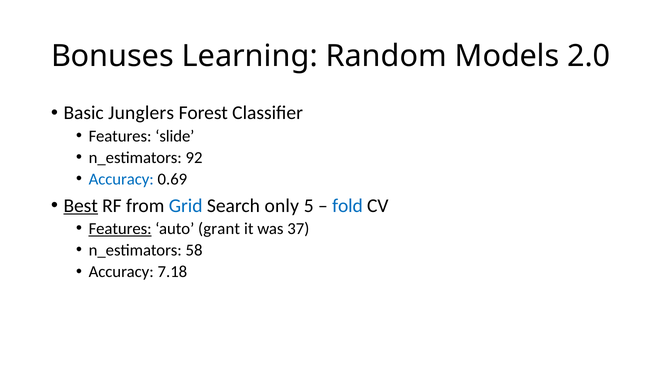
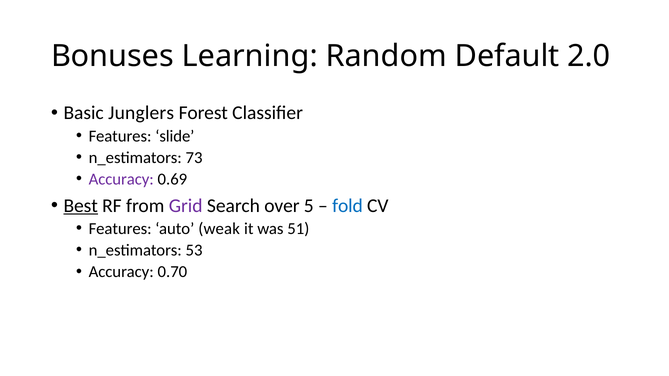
Models: Models -> Default (507, 56)
92: 92 -> 73 (194, 158)
Accuracy colour: blue -> purple (121, 179)
Grid colour: blue -> purple (186, 206)
only: only -> over (282, 206)
Features underline: present -> none (120, 229)
grant: grant -> weak (219, 229)
37: 37 -> 51 (298, 229)
58: 58 -> 53 (194, 250)
7.18: 7.18 -> 0.70 (172, 272)
